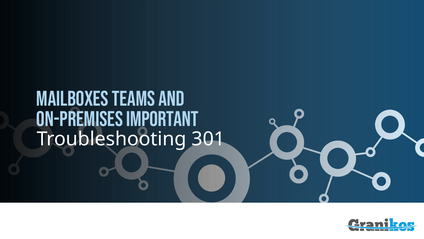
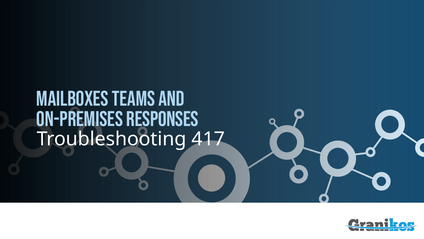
IMPORTANT: IMPORTANT -> RESPONSES (162, 119)
301: 301 -> 417 (208, 139)
